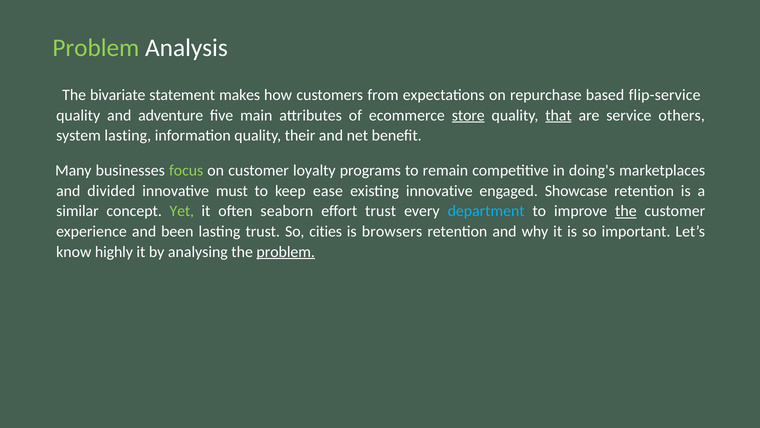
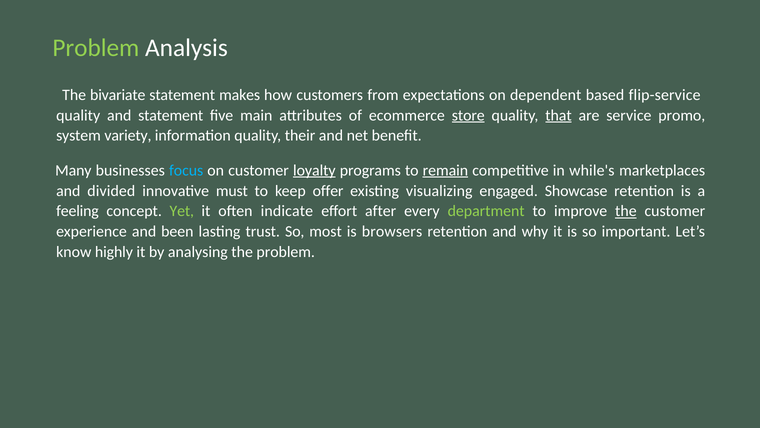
repurchase: repurchase -> dependent (546, 95)
and adventure: adventure -> statement (171, 115)
others: others -> promo (682, 115)
system lasting: lasting -> variety (128, 136)
focus colour: light green -> light blue (186, 170)
loyalty underline: none -> present (314, 170)
remain underline: none -> present (445, 170)
doing's: doing's -> while's (592, 170)
ease: ease -> offer (328, 191)
existing innovative: innovative -> visualizing (439, 191)
similar: similar -> feeling (77, 211)
seaborn: seaborn -> indicate (287, 211)
effort trust: trust -> after (381, 211)
department colour: light blue -> light green (486, 211)
cities: cities -> most (326, 231)
problem underline: present -> none (286, 252)
